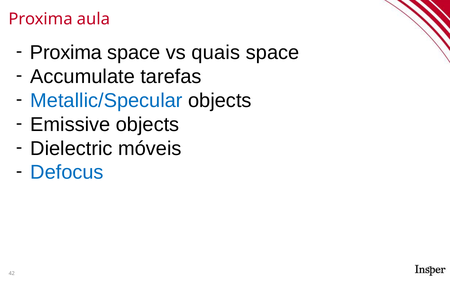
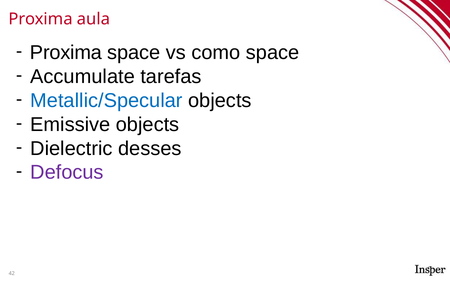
quais: quais -> como (216, 53)
móveis: móveis -> desses (150, 149)
Defocus colour: blue -> purple (67, 173)
